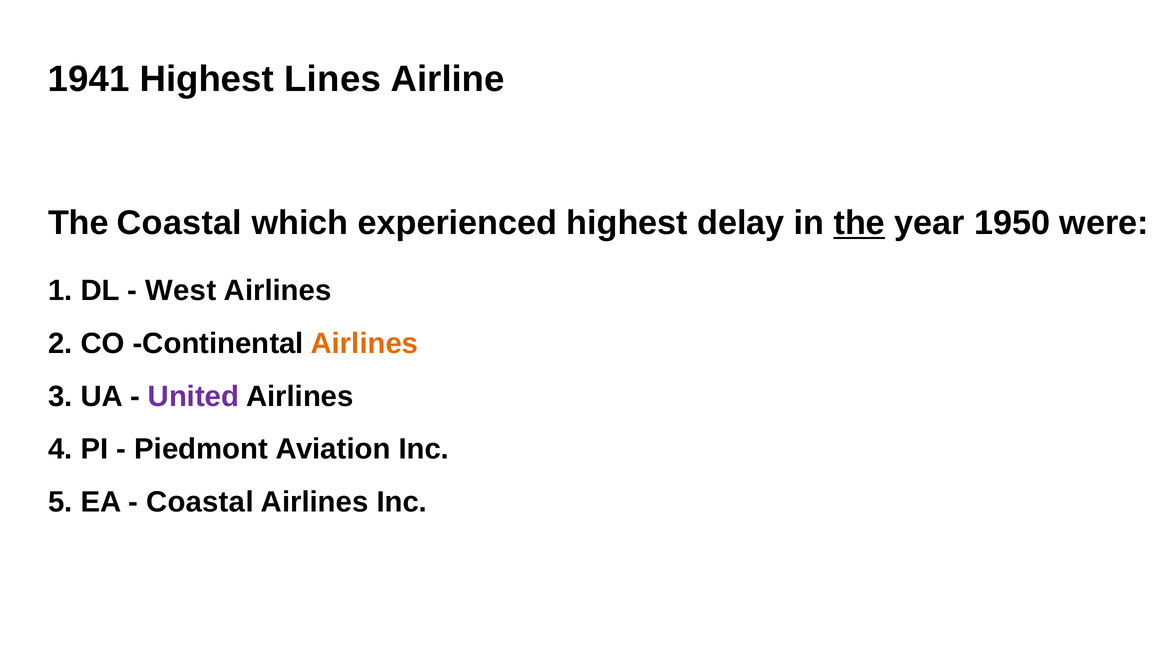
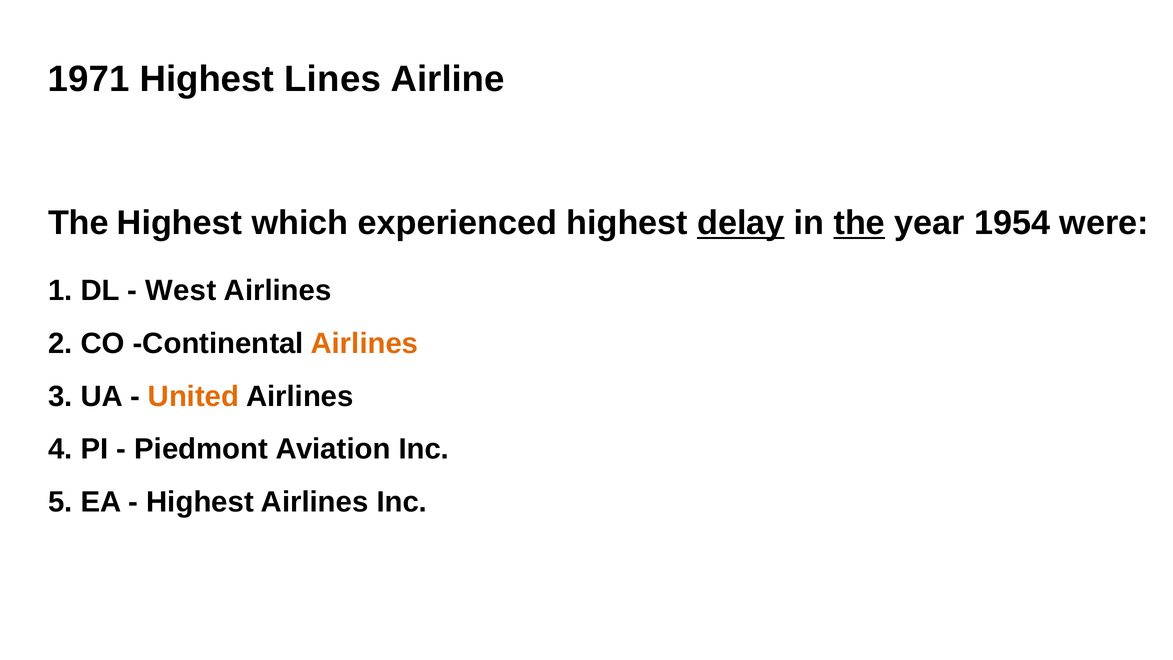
1941: 1941 -> 1971 (89, 79)
The Coastal: Coastal -> Highest (180, 223)
delay underline: none -> present (741, 223)
1950: 1950 -> 1954 (1012, 223)
United colour: purple -> orange (193, 396)
Coastal: Coastal -> Highest (200, 502)
